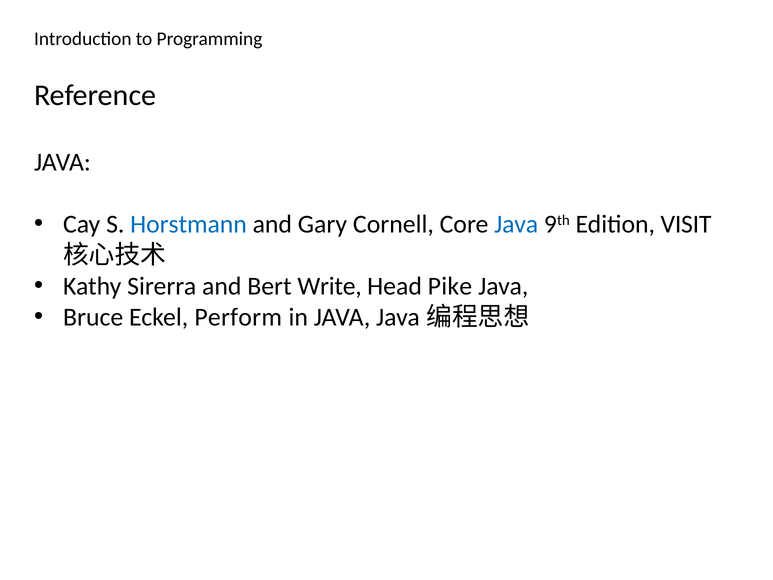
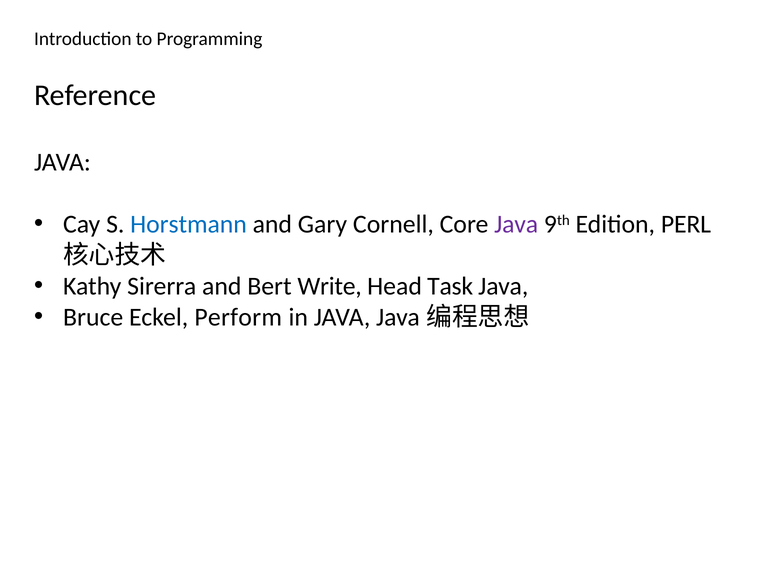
Java colour: blue -> purple (516, 224)
VISIT: VISIT -> PERL (686, 224)
Pike: Pike -> Task (450, 286)
